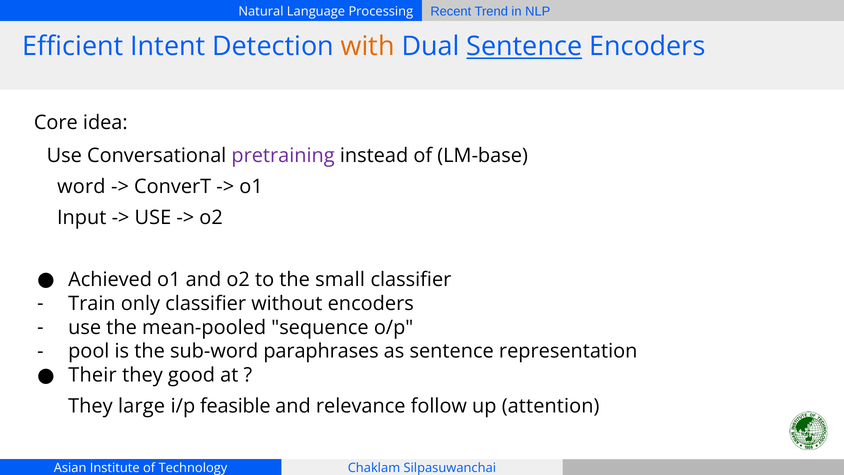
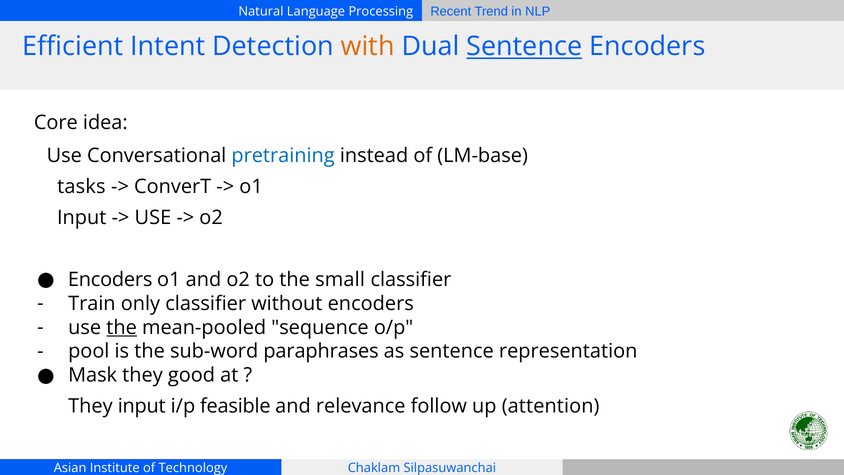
pretraining colour: purple -> blue (283, 156)
word: word -> tasks (81, 187)
Achieved: Achieved -> Encoders (110, 279)
the underline: none -> present (122, 327)
Their: Their -> Mask (93, 375)
They large: large -> input (142, 406)
